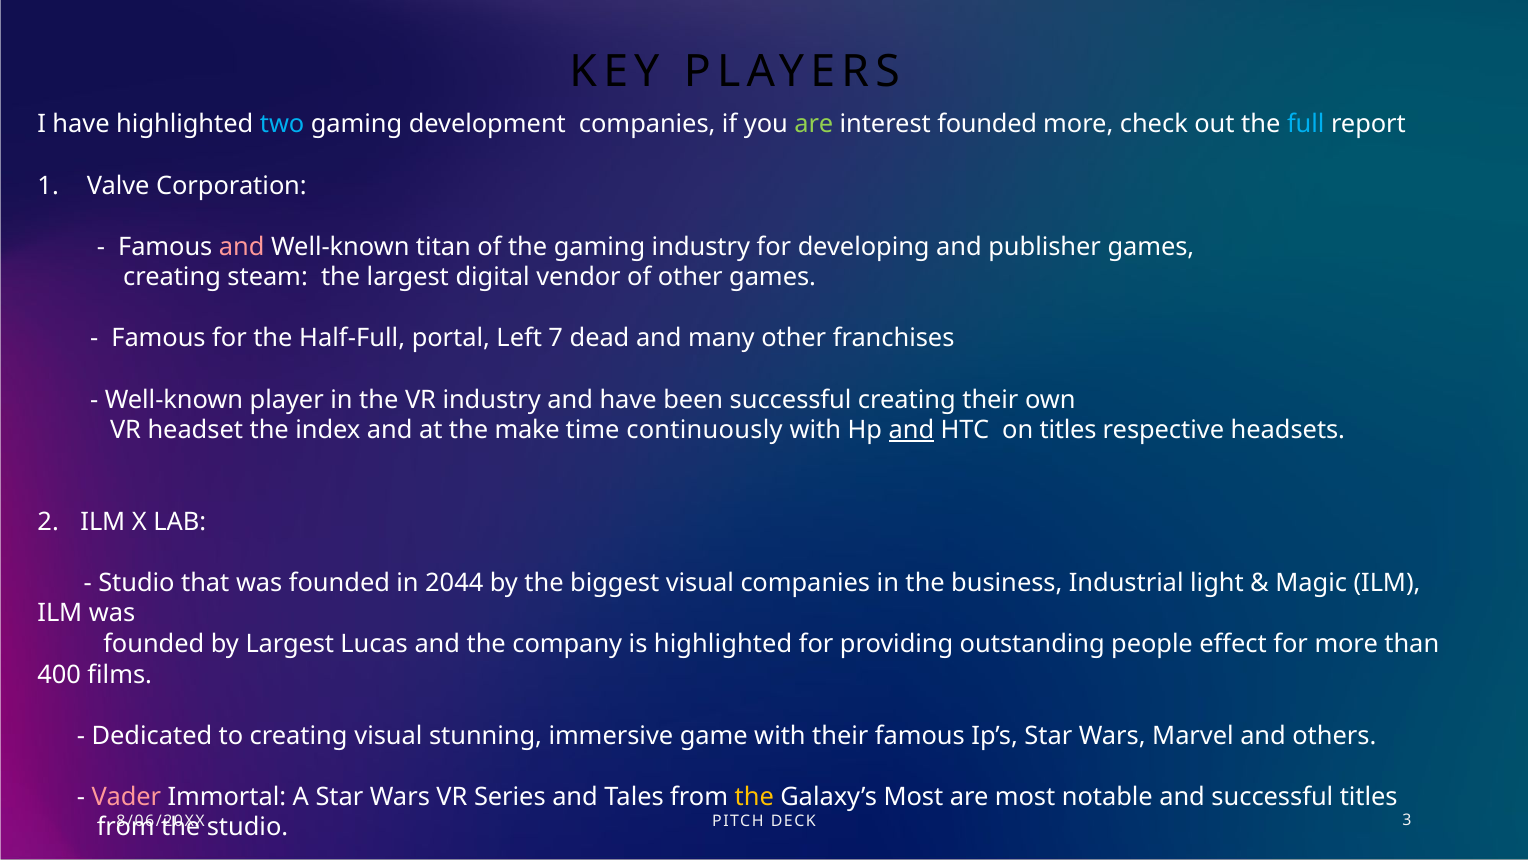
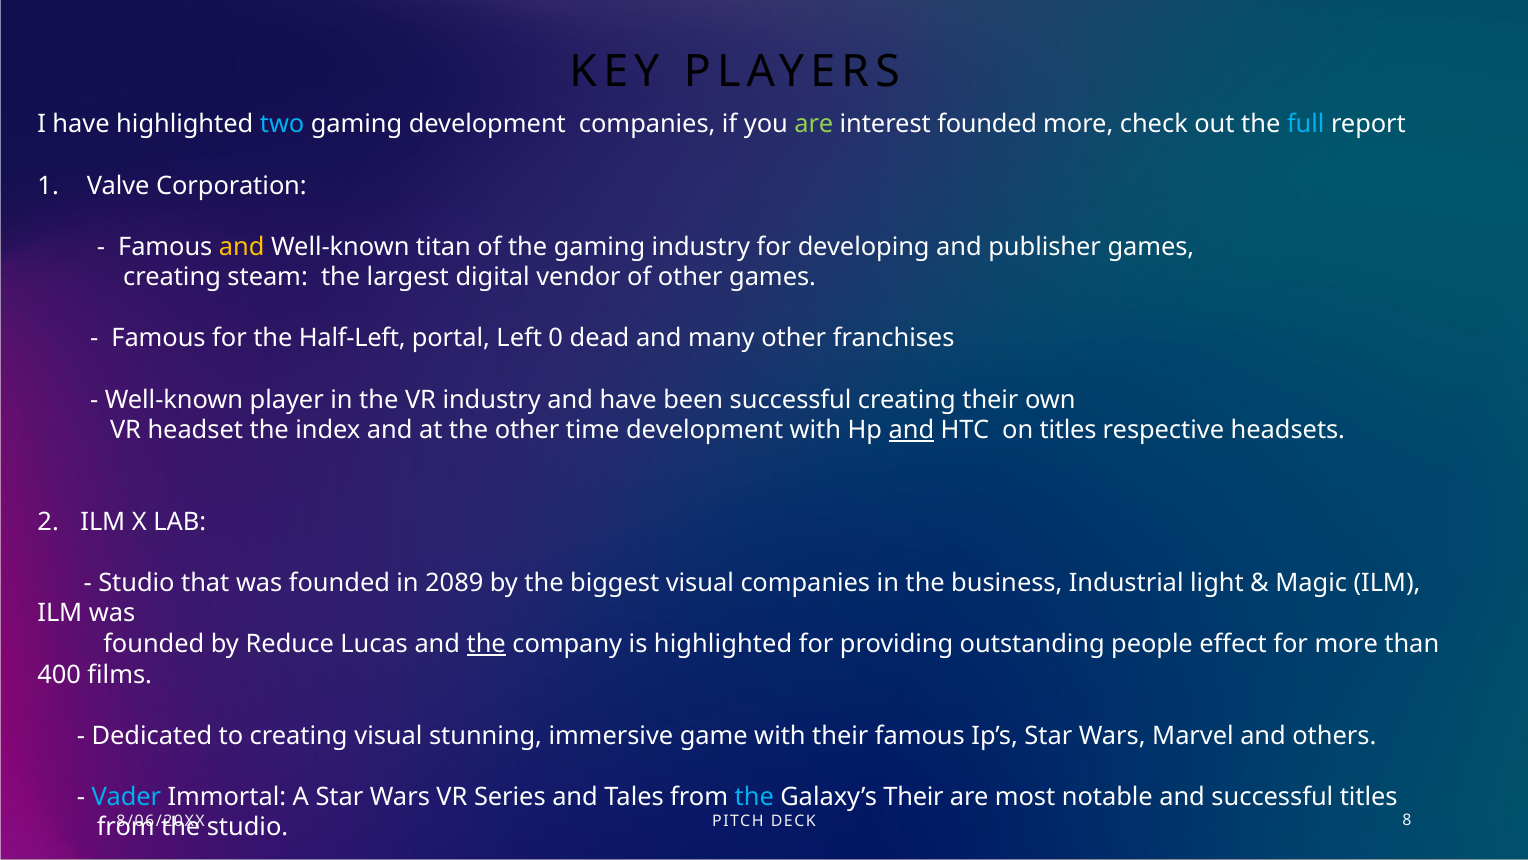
and colour: pink -> yellow (242, 247)
Half-Full: Half-Full -> Half-Left (352, 338)
7: 7 -> 0 (556, 338)
the make: make -> other (527, 430)
time continuously: continuously -> development (705, 430)
2044: 2044 -> 2089 (454, 583)
by Largest: Largest -> Reduce (290, 644)
the underline: none -> present (486, 644)
Vader colour: pink -> light blue (126, 796)
the colour: yellow -> light blue (754, 796)
Galaxy’s Most: Most -> Their (914, 796)
3: 3 -> 8 (1407, 819)
